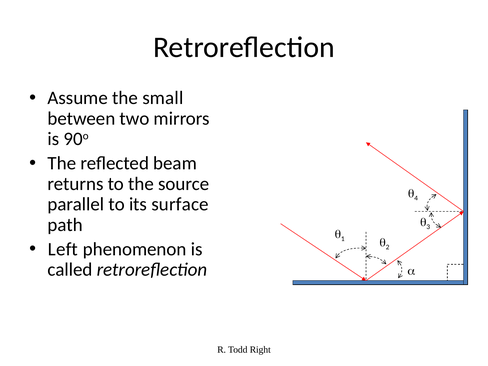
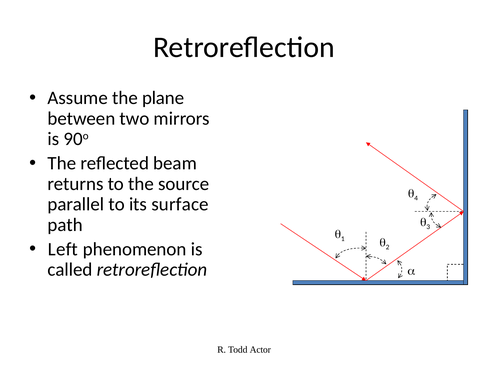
small: small -> plane (163, 98)
Right: Right -> Actor (260, 350)
